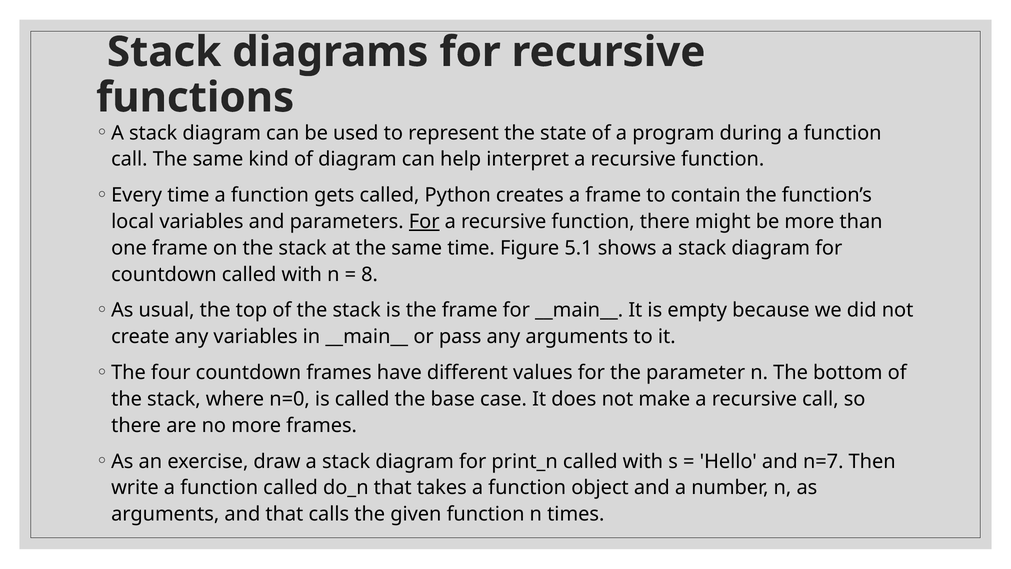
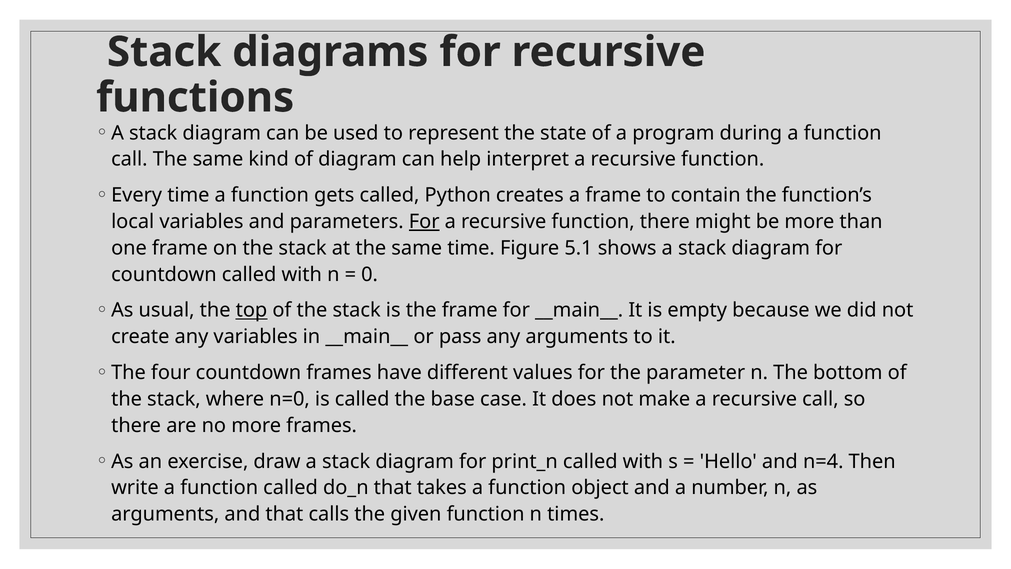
8: 8 -> 0 (370, 274)
top underline: none -> present (251, 310)
n=7: n=7 -> n=4 (823, 461)
